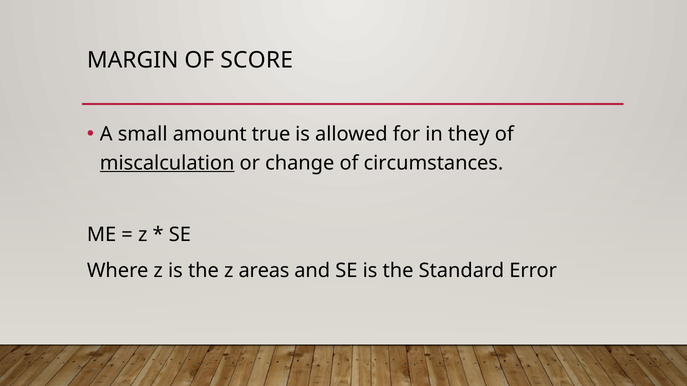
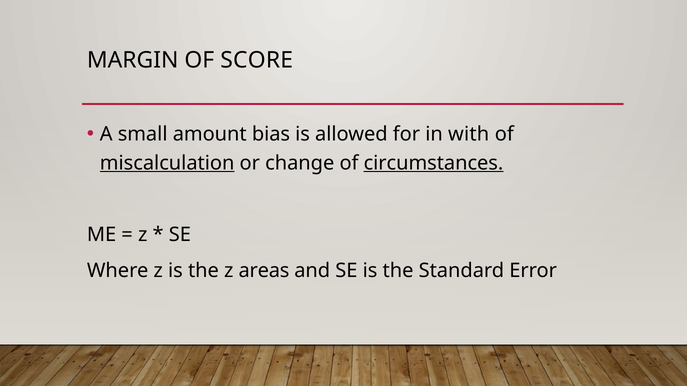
true: true -> bias (271, 134)
they: they -> with (469, 134)
circumstances underline: none -> present (433, 163)
